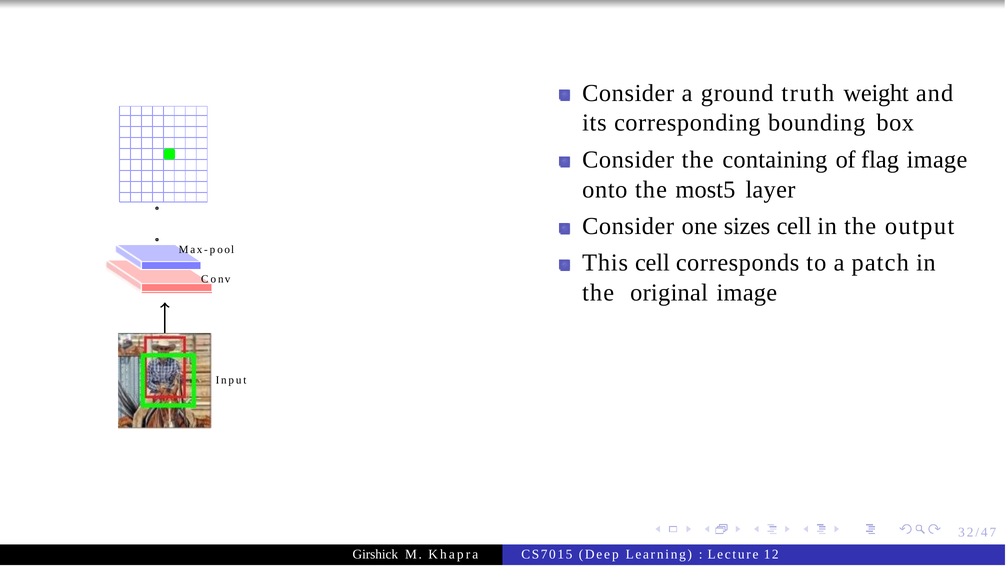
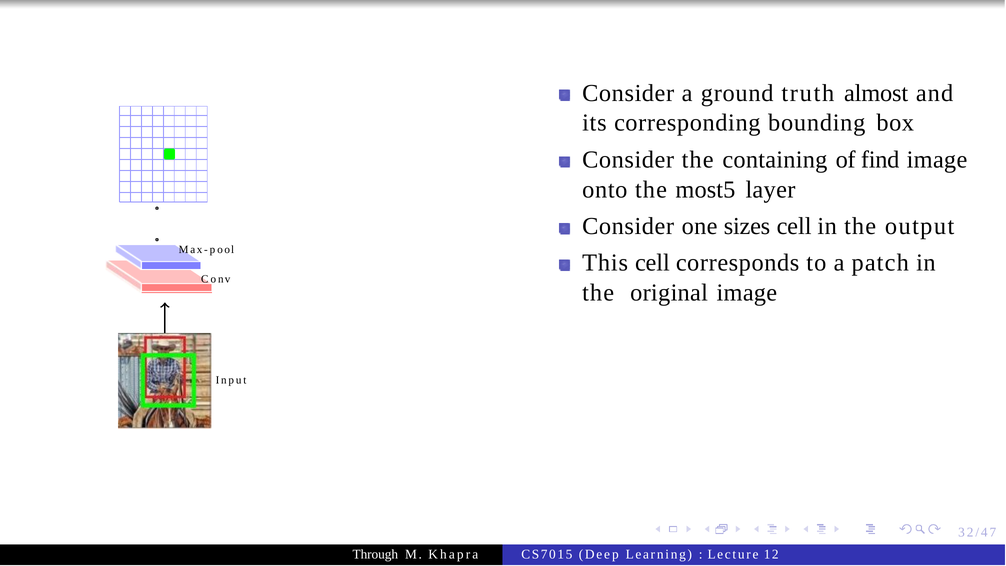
weight: weight -> almost (876, 93)
flag: flag -> find (880, 160)
Girshick: Girshick -> Through (375, 555)
